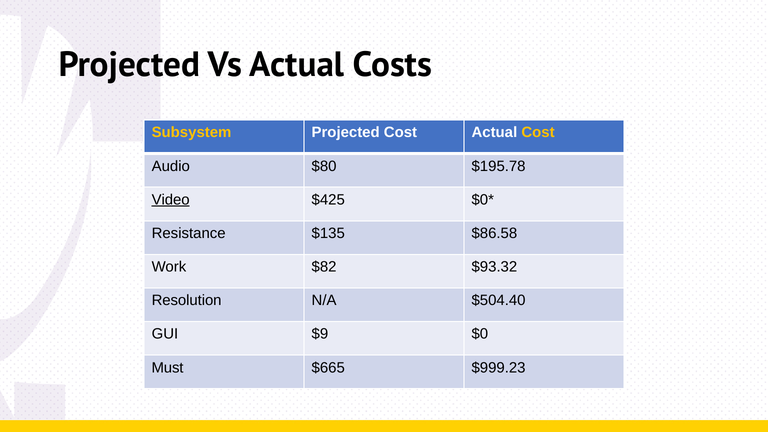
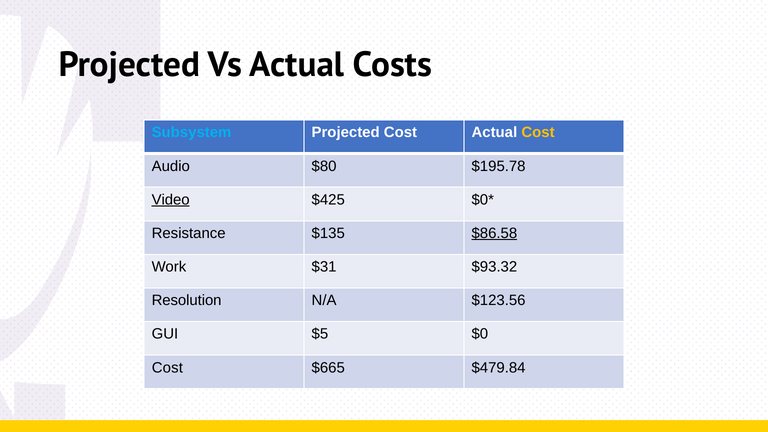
Subsystem colour: yellow -> light blue (192, 132)
$86.58 underline: none -> present (494, 233)
$82: $82 -> $31 (324, 267)
$504.40: $504.40 -> $123.56 (499, 300)
$9: $9 -> $5 (320, 334)
Must: Must -> Cost (167, 368)
$999.23: $999.23 -> $479.84 (499, 368)
